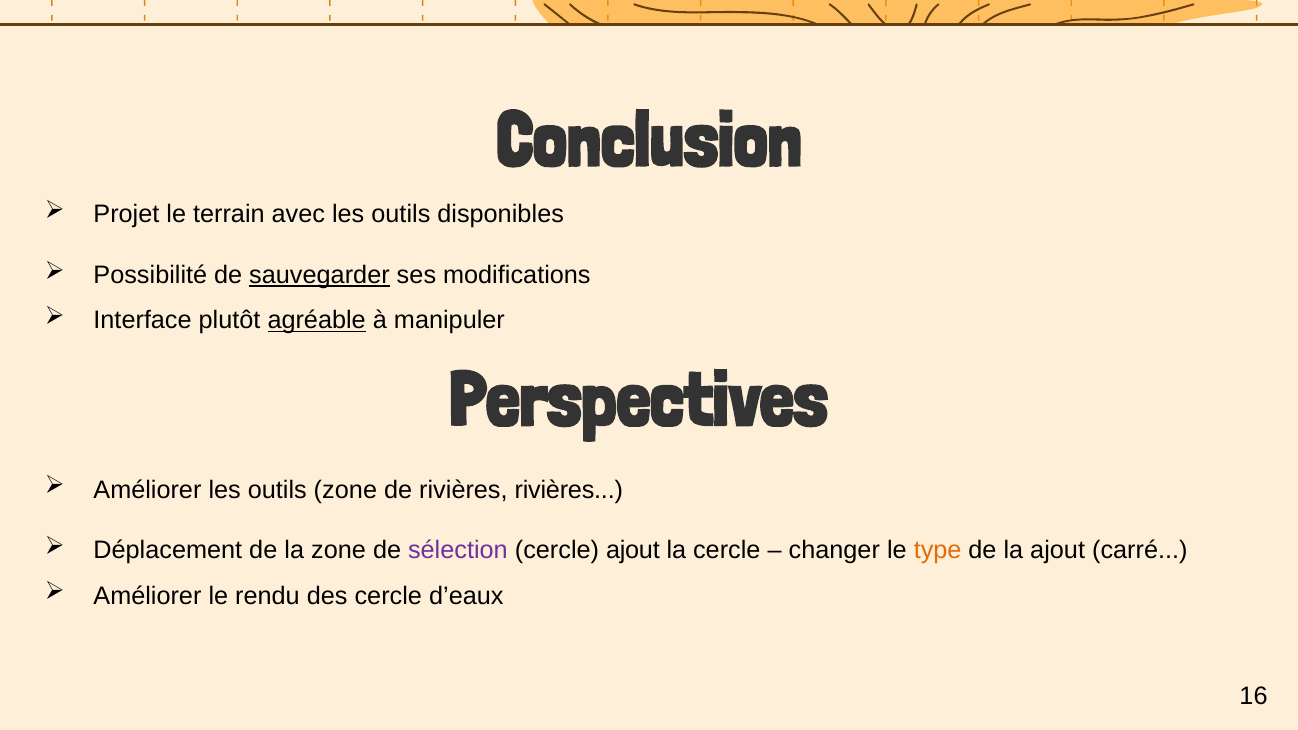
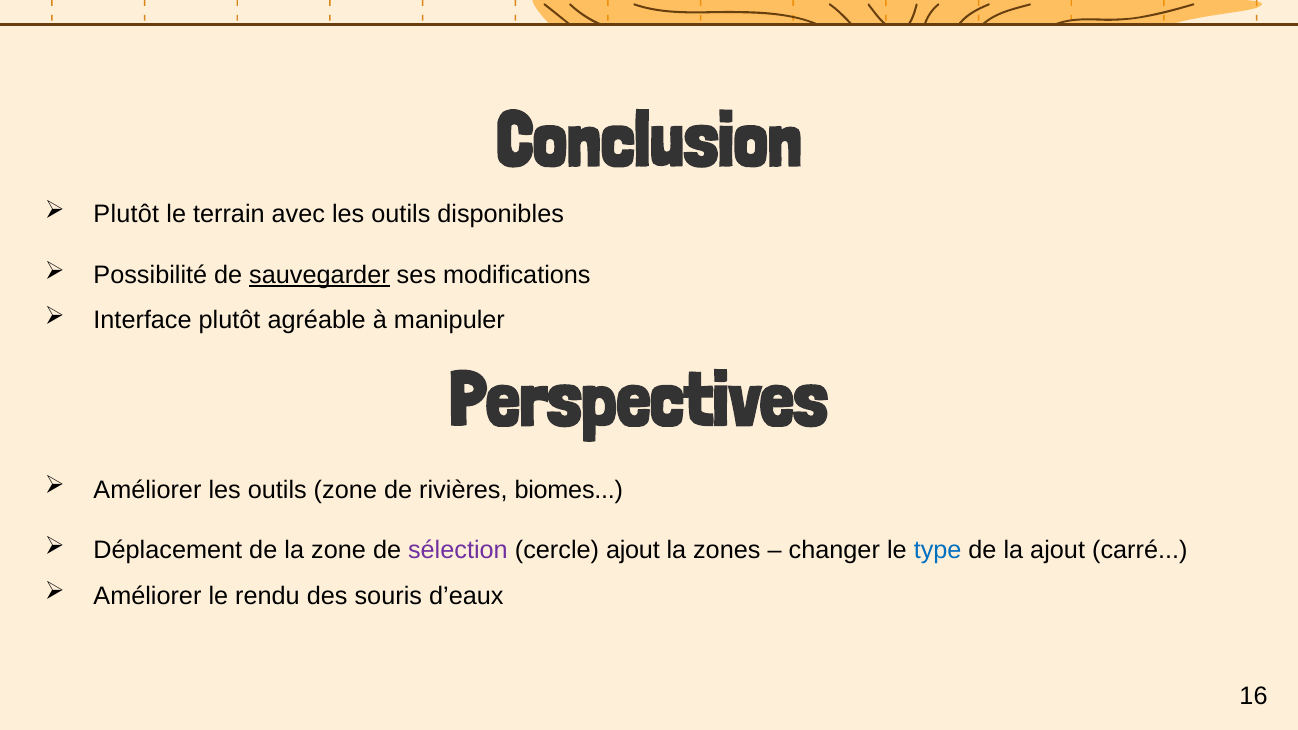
Projet: Projet -> Plutôt (126, 214)
agréable underline: present -> none (317, 321)
rivières rivières: rivières -> biomes (569, 490)
la cercle: cercle -> zones (727, 550)
type colour: orange -> blue (938, 550)
des cercle: cercle -> souris (388, 596)
